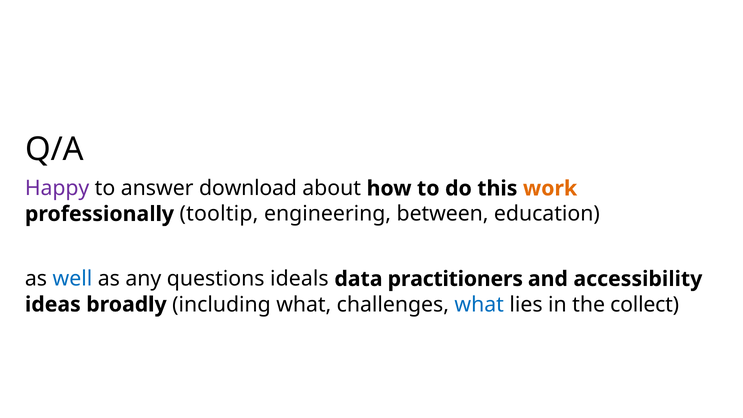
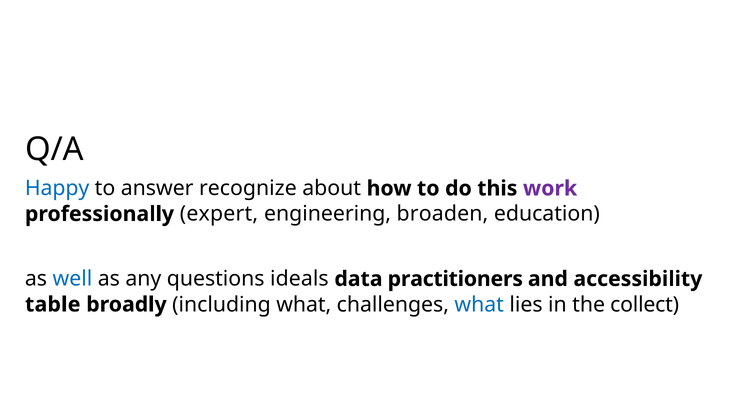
Happy colour: purple -> blue (57, 188)
download: download -> recognize (248, 188)
work colour: orange -> purple (550, 188)
tooltip: tooltip -> expert (219, 214)
between: between -> broaden (442, 214)
ideas: ideas -> table (53, 304)
